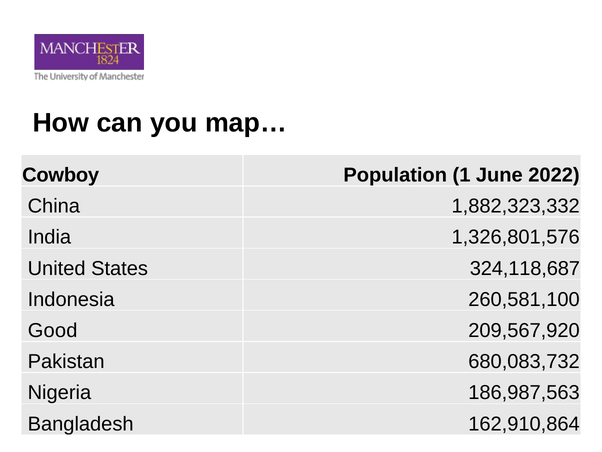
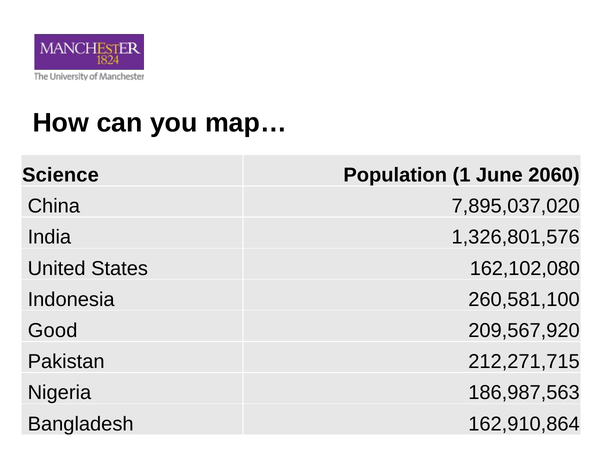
Cowboy: Cowboy -> Science (60, 175)
2022: 2022 -> 2060 (554, 175)
1,882,323,332: 1,882,323,332 -> 7,895,037,020 (516, 206)
324,118,687: 324,118,687 -> 162,102,080 (525, 268)
680,083,732: 680,083,732 -> 212,271,715 (524, 361)
